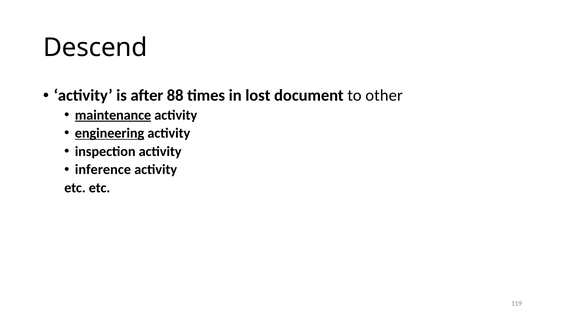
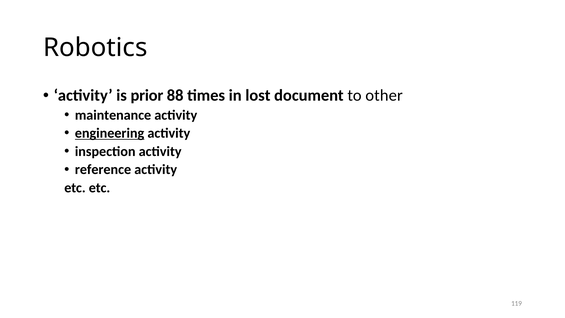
Descend: Descend -> Robotics (95, 47)
after: after -> prior (147, 95)
maintenance underline: present -> none (113, 115)
inference: inference -> reference (103, 170)
